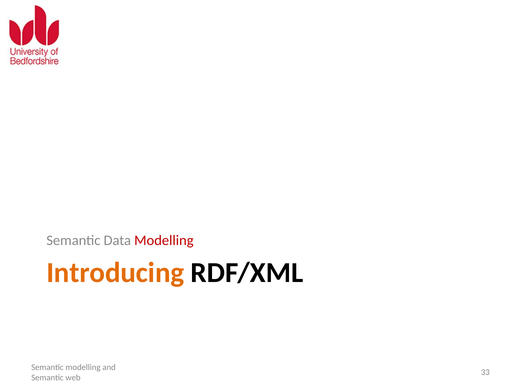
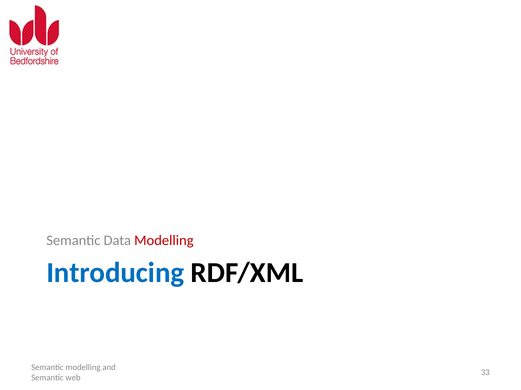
Introducing colour: orange -> blue (115, 273)
